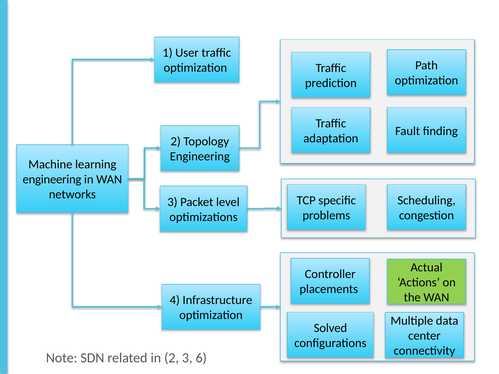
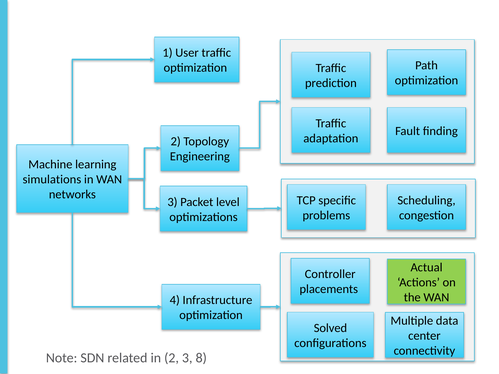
engineering: engineering -> simulations (52, 180)
6: 6 -> 8 (201, 358)
